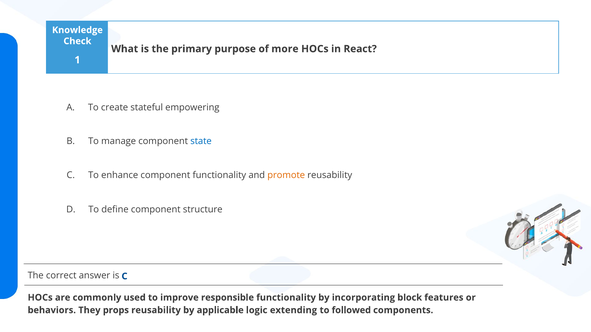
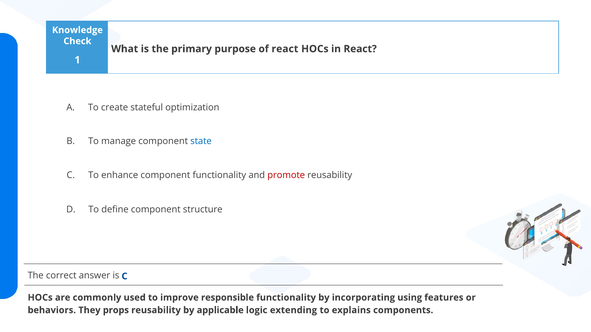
of more: more -> react (285, 49)
empowering: empowering -> optimization (192, 107)
promote colour: orange -> red (286, 175)
block: block -> using (410, 298)
followed: followed -> explains (351, 311)
